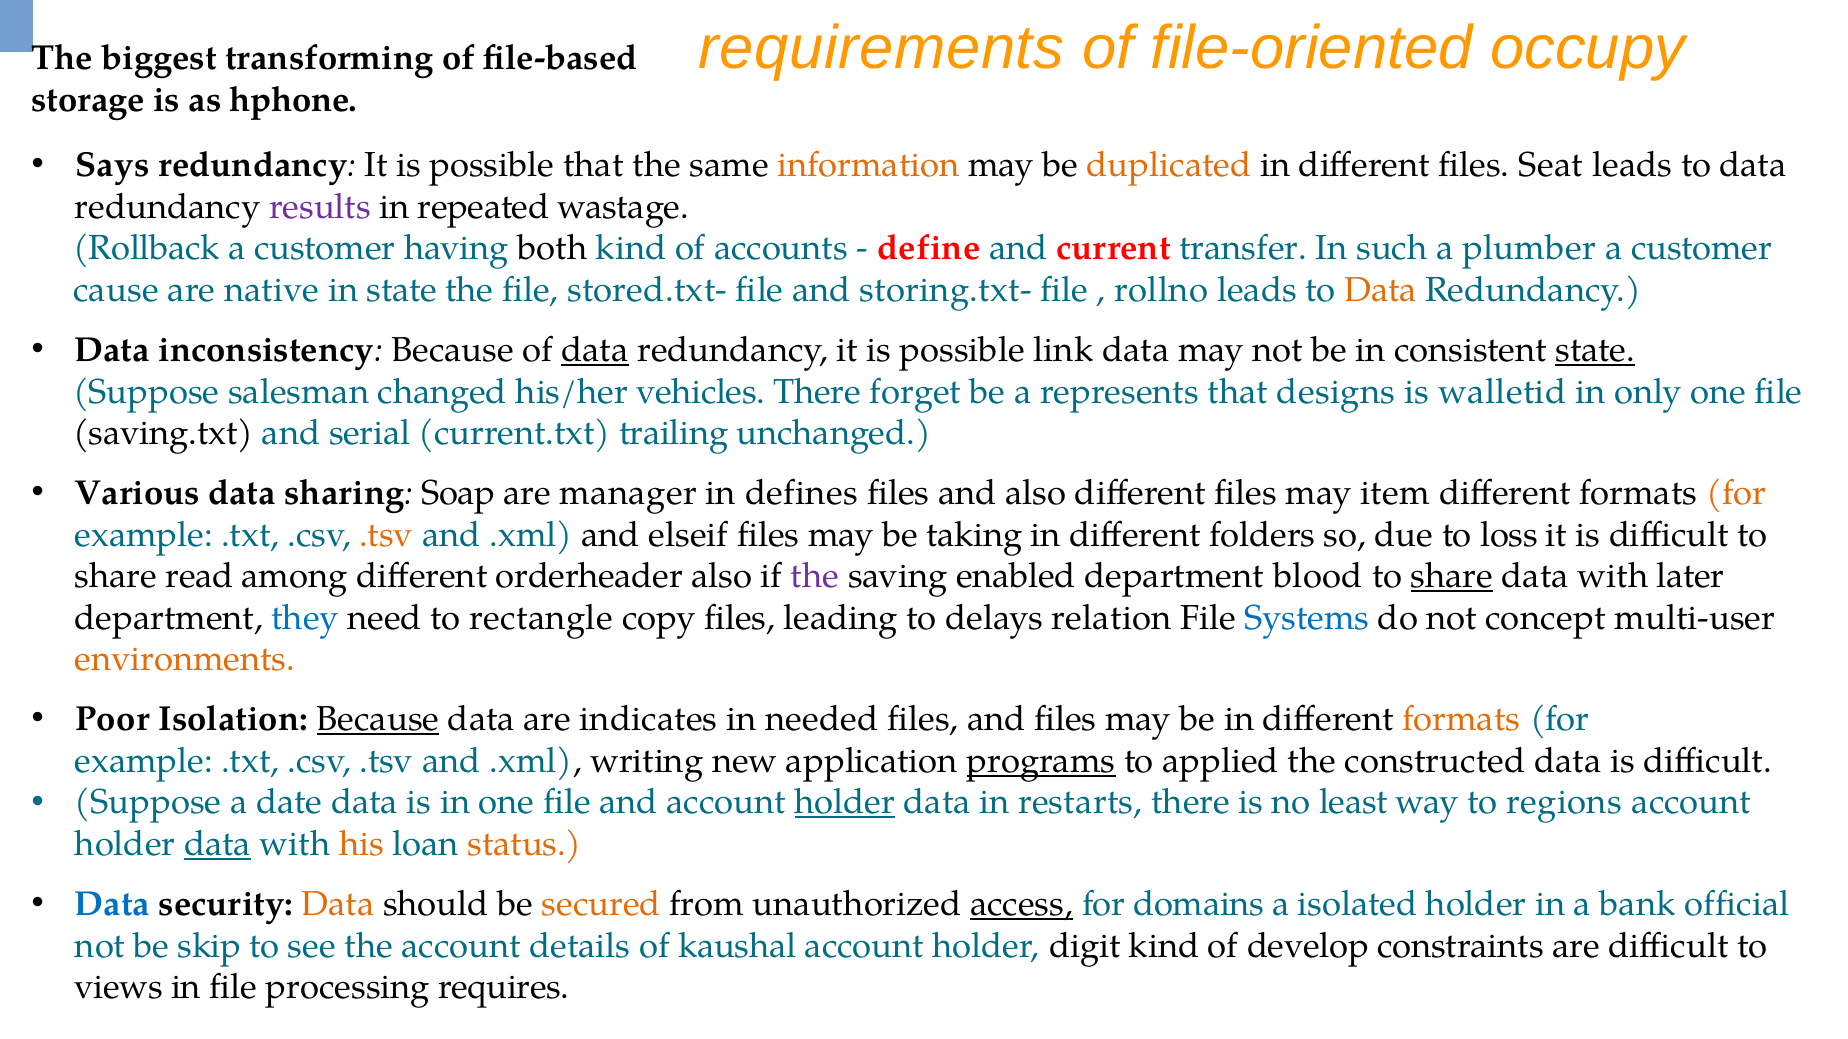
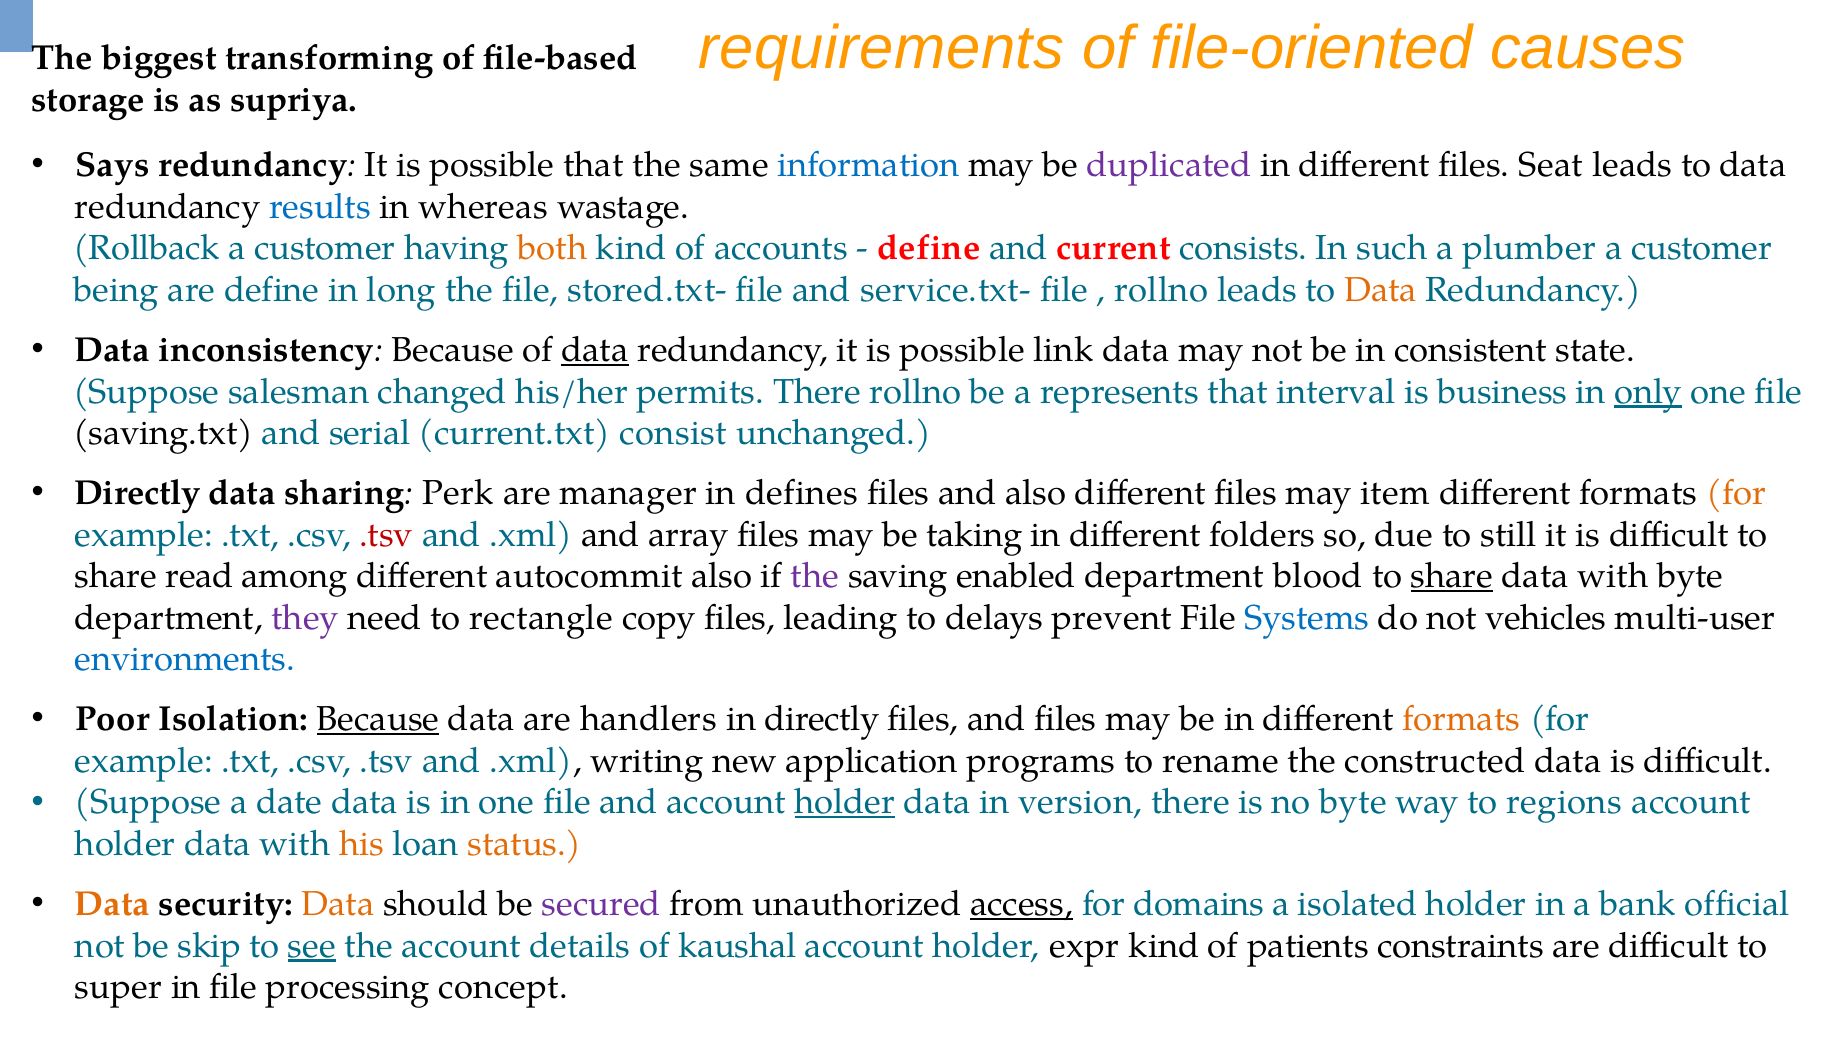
occupy: occupy -> causes (1588, 48)
hphone: hphone -> supriya (294, 100)
information colour: orange -> blue (868, 165)
duplicated colour: orange -> purple (1169, 165)
results colour: purple -> blue (320, 207)
repeated: repeated -> whereas (483, 207)
both colour: black -> orange (553, 249)
transfer: transfer -> consists (1243, 249)
cause: cause -> being (116, 290)
are native: native -> define (272, 290)
in state: state -> long (401, 290)
storing.txt-: storing.txt- -> service.txt- (946, 290)
state underline: present -> none (1595, 350)
vehicles: vehicles -> permits (700, 392)
There forget: forget -> rollno (916, 392)
designs: designs -> interval (1336, 392)
walletid: walletid -> business (1503, 392)
only underline: none -> present (1648, 392)
trailing: trailing -> consist (673, 433)
Various: Various -> Directly (138, 493)
Soap: Soap -> Perk (458, 493)
.tsv colour: orange -> red (386, 535)
elseif: elseif -> array (689, 535)
loss: loss -> still (1509, 535)
orderheader: orderheader -> autocommit (589, 577)
with later: later -> byte (1690, 577)
they colour: blue -> purple (305, 618)
relation: relation -> prevent (1112, 618)
concept: concept -> vehicles (1546, 618)
environments colour: orange -> blue (185, 660)
indicates: indicates -> handlers (649, 720)
in needed: needed -> directly (822, 720)
programs underline: present -> none (1041, 761)
applied: applied -> rename (1221, 761)
restarts: restarts -> version (1080, 803)
no least: least -> byte (1353, 803)
data underline: present -> none (218, 844)
Data colour: blue -> orange (113, 904)
secured colour: orange -> purple (601, 904)
see underline: none -> present (312, 946)
digit: digit -> expr (1084, 946)
develop: develop -> patients (1308, 946)
views: views -> super (119, 988)
requires: requires -> concept (503, 988)
